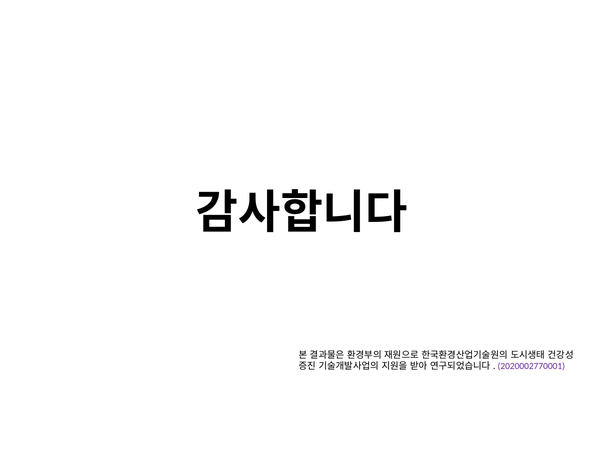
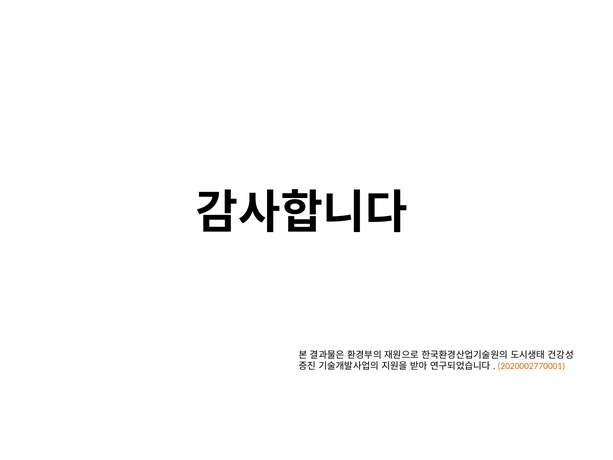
2020002770001 colour: purple -> orange (531, 366)
